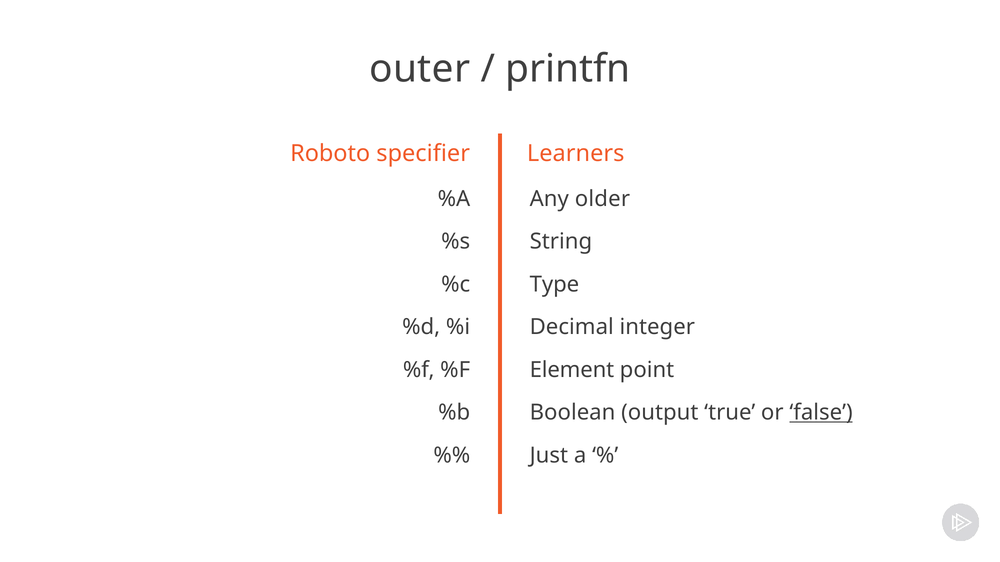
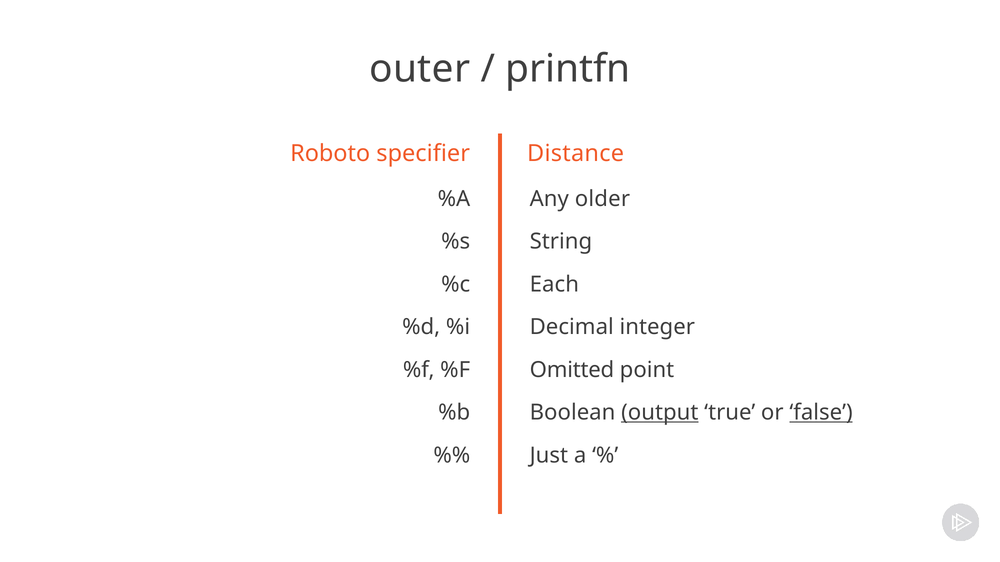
Learners: Learners -> Distance (576, 153)
Type: Type -> Each (554, 285)
Element: Element -> Omitted (572, 370)
output underline: none -> present (660, 413)
